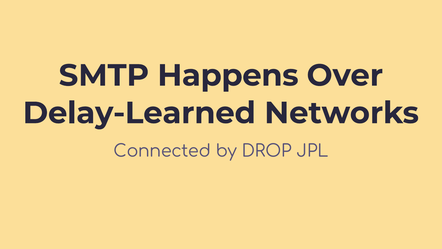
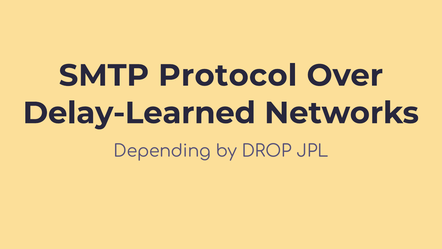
Happens: Happens -> Protocol (228, 75)
Connected: Connected -> Depending (162, 151)
